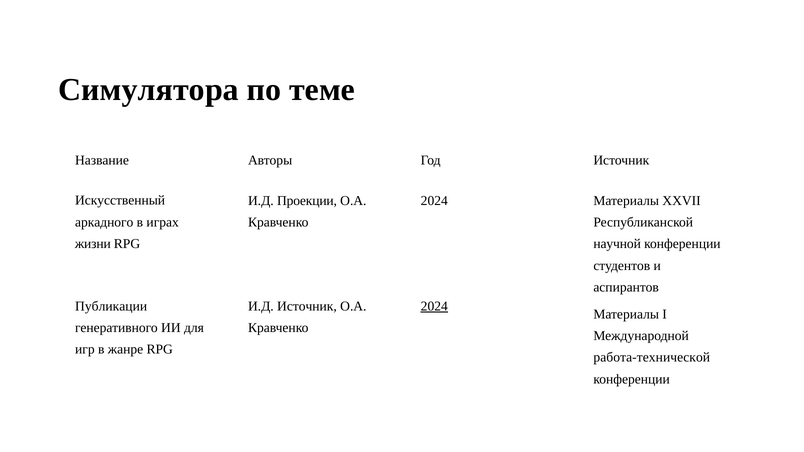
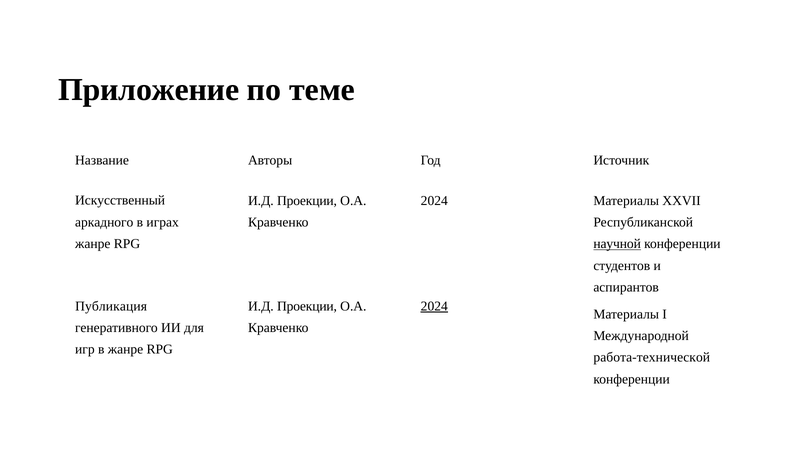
Симулятора: Симулятора -> Приложение (149, 90)
жизни: жизни -> жанре (93, 244)
научной underline: none -> present (617, 244)
Публикации: Публикации -> Публикация (111, 306)
Источник: Источник -> Проекции (307, 306)
